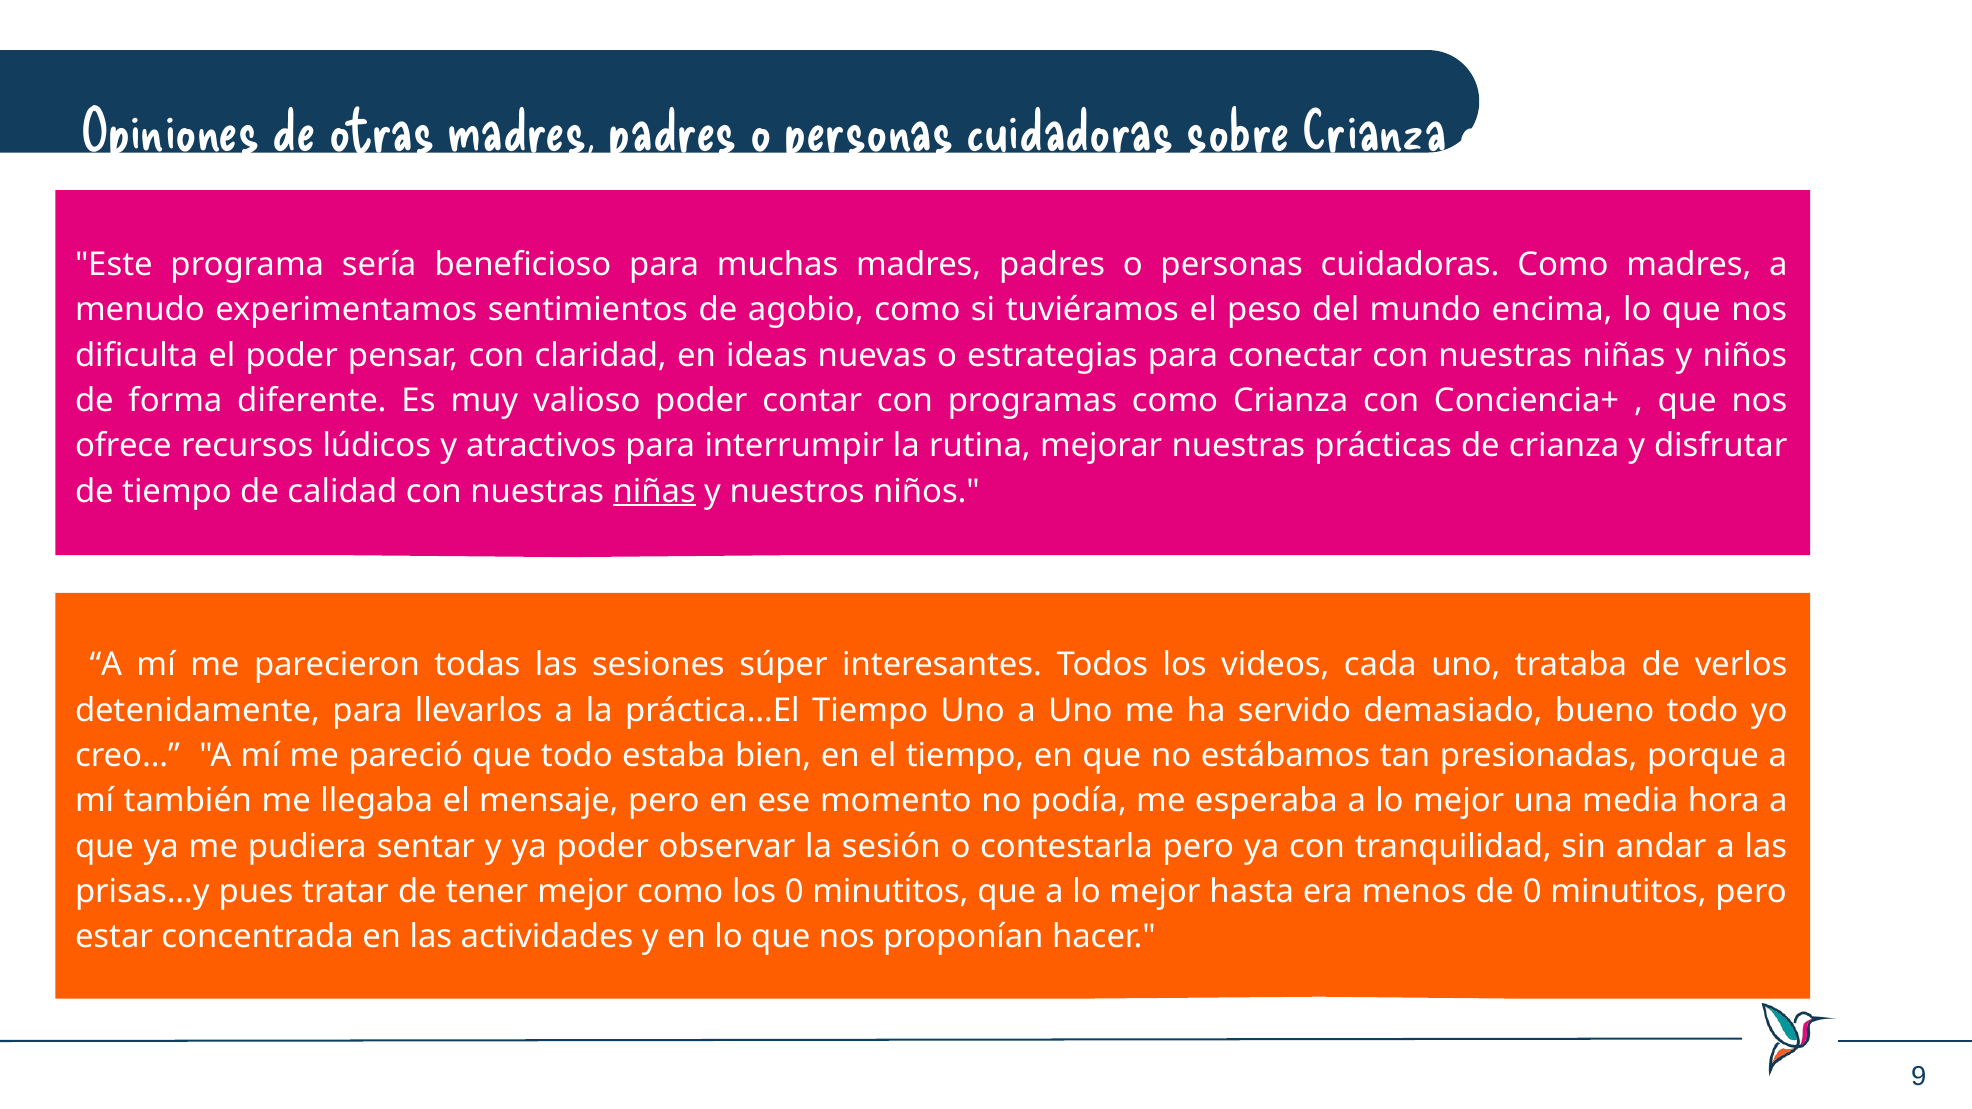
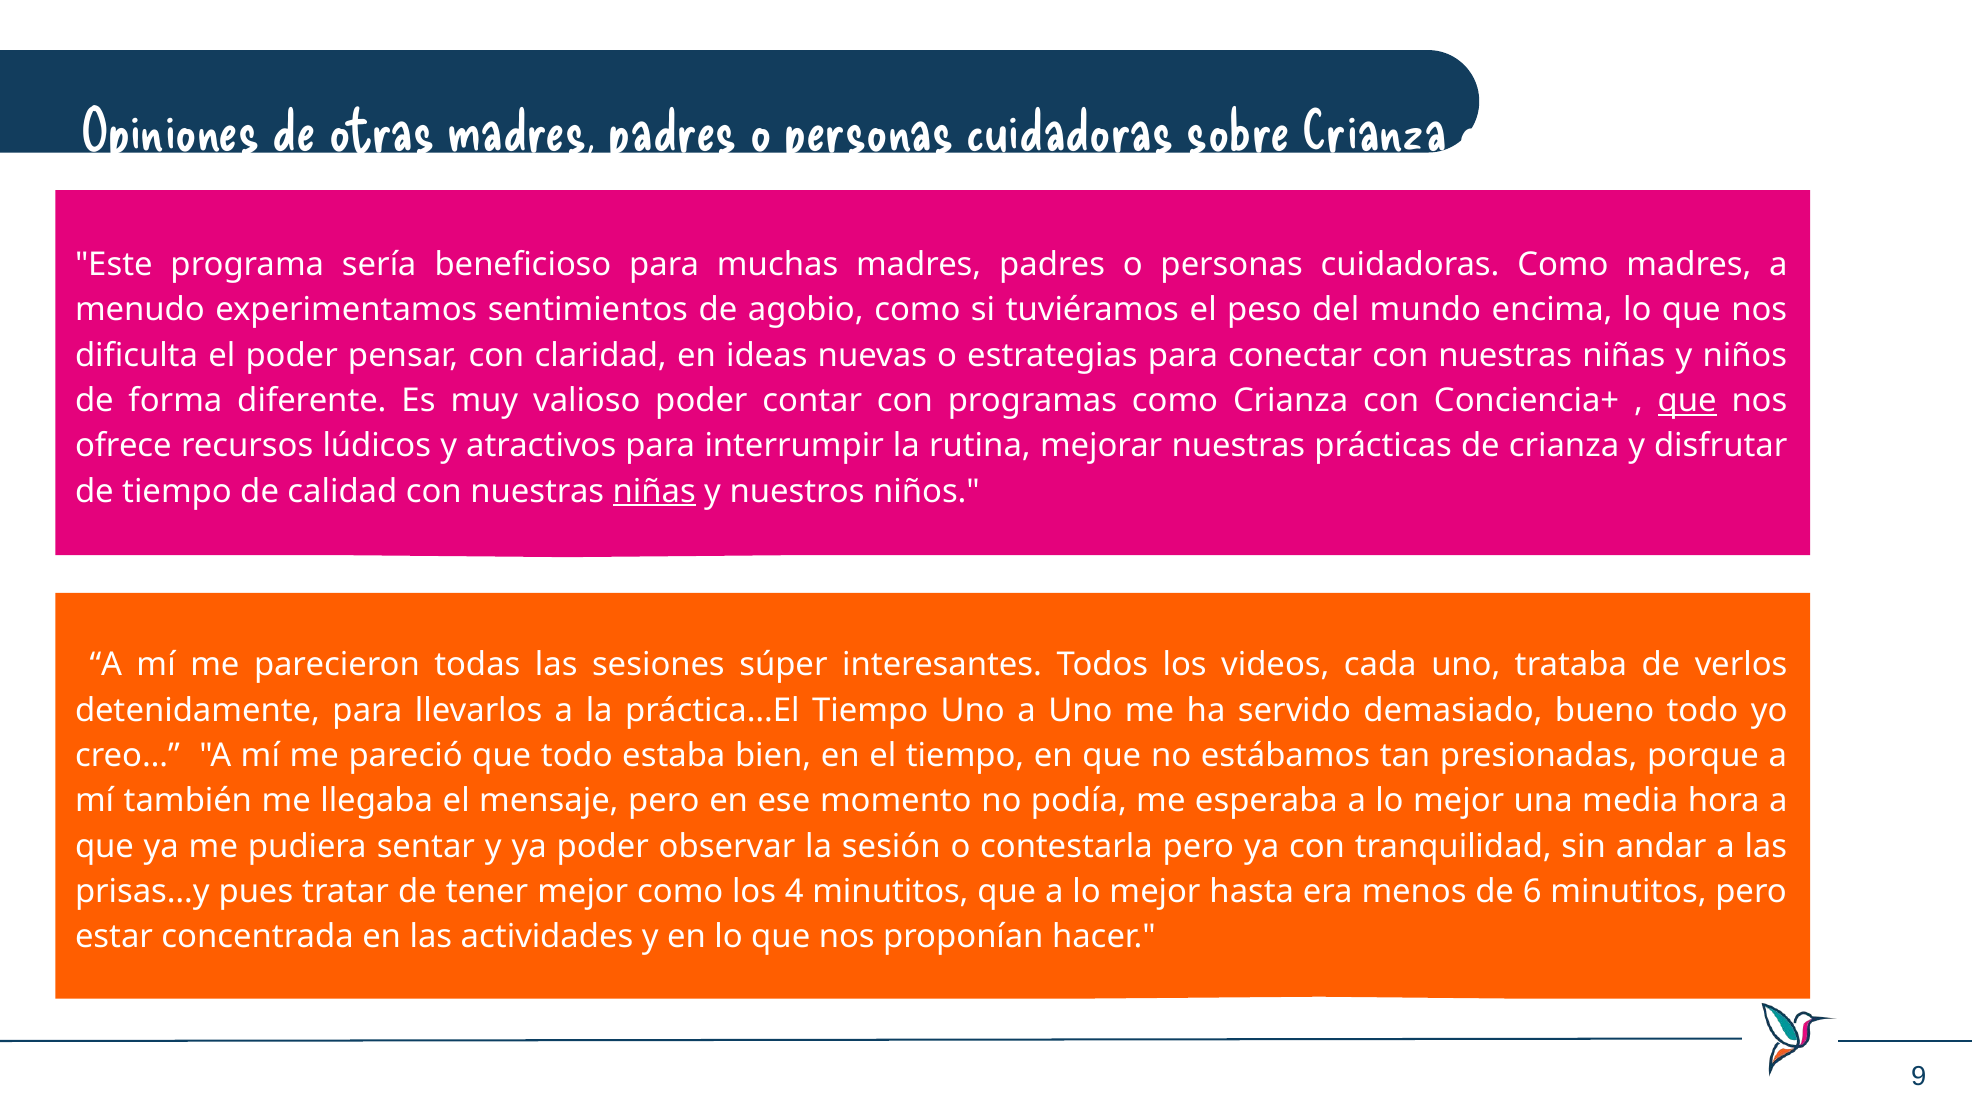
que underline: none -> present (1687, 401)
los 0: 0 -> 4 (794, 892)
de 0: 0 -> 6 (1532, 892)
